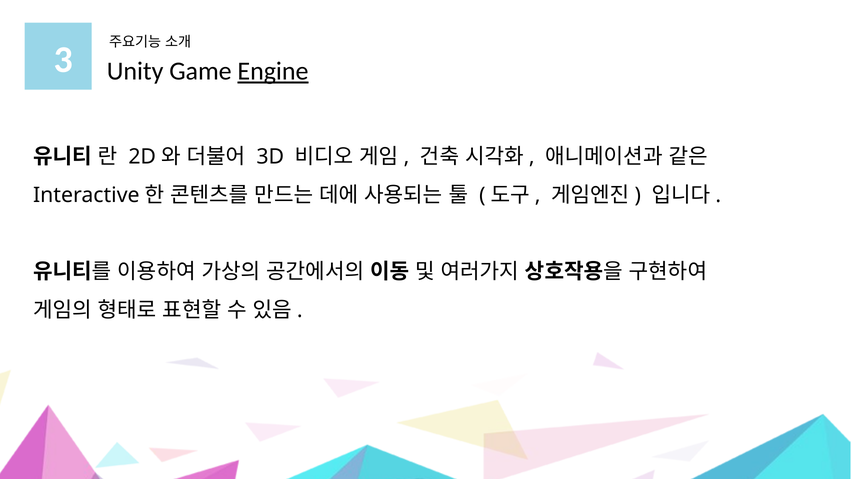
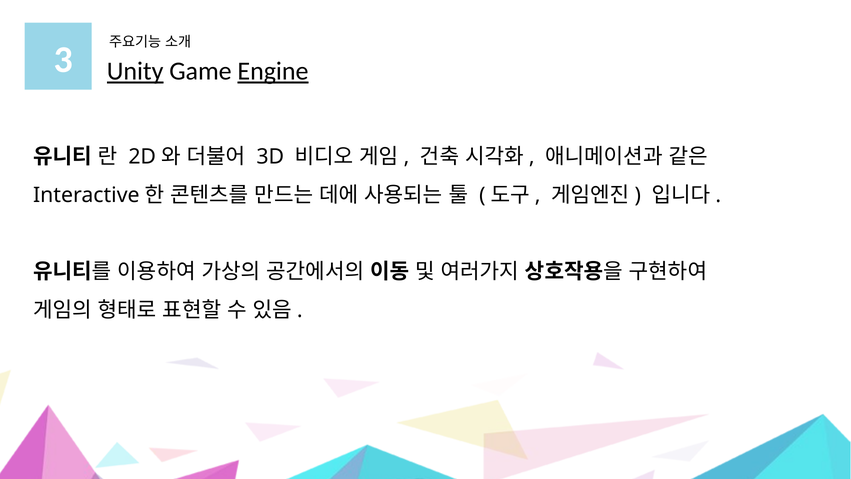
Unity underline: none -> present (135, 71)
